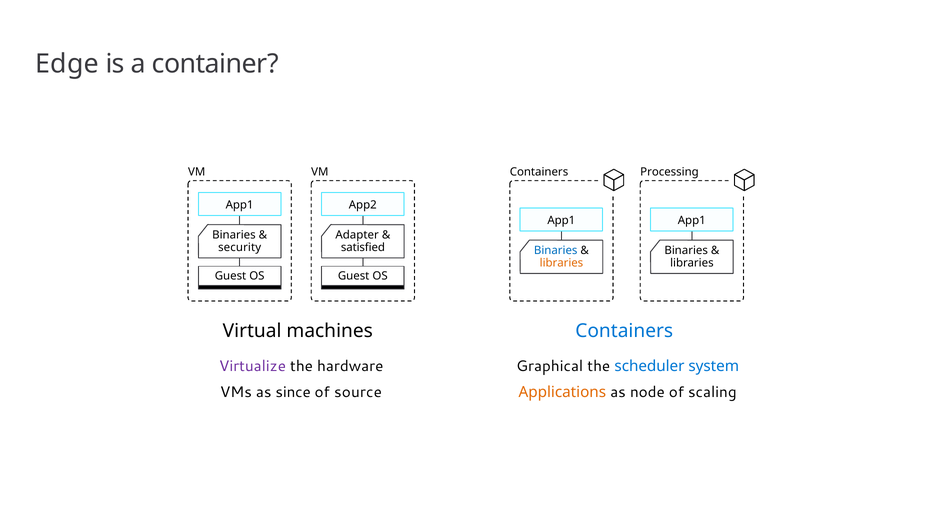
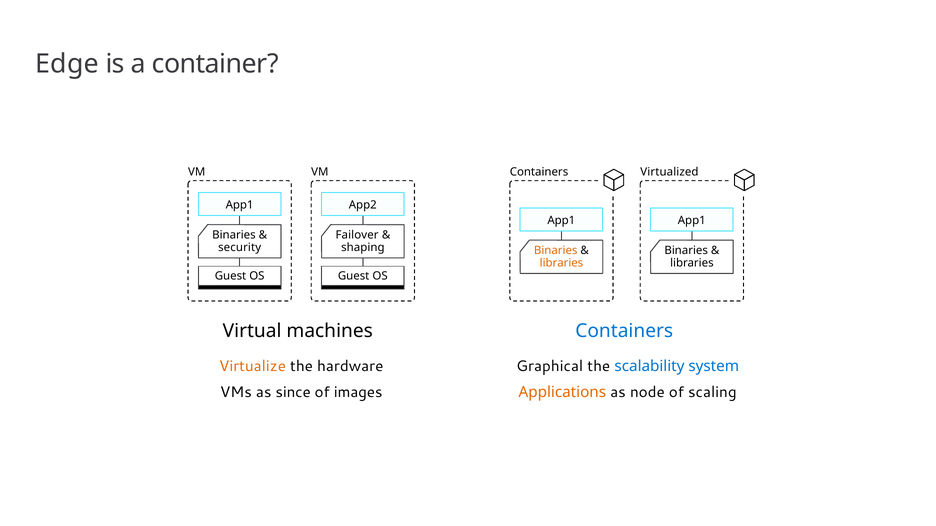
Processing: Processing -> Virtualized (669, 172)
Adapter: Adapter -> Failover (357, 235)
satisfied: satisfied -> shaping (363, 247)
Binaries colour: blue -> orange (556, 251)
Virtualize colour: purple -> orange (252, 367)
scheduler: scheduler -> scalability (649, 367)
source: source -> images (358, 393)
